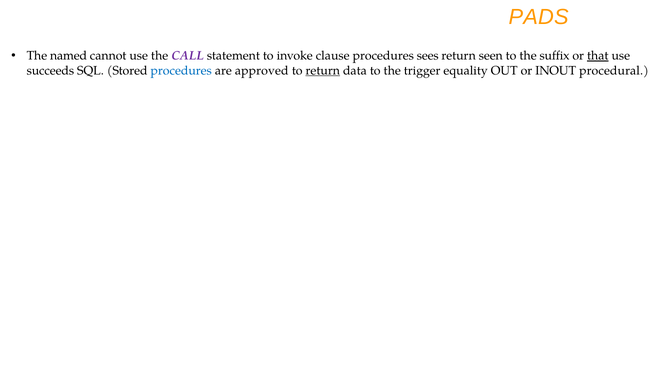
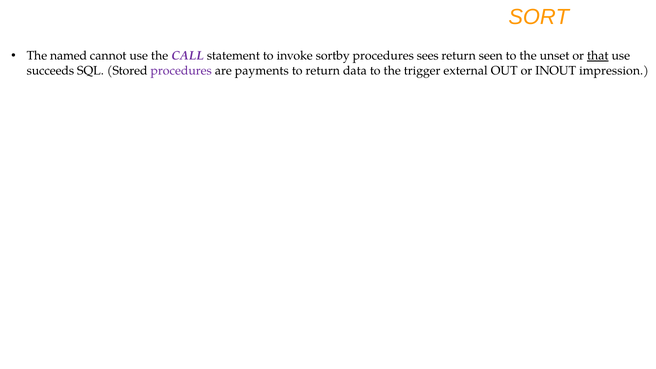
PADS: PADS -> SORT (539, 17)
clause: clause -> sortby (333, 56)
suffix: suffix -> unset (555, 56)
procedures colour: blue -> purple (181, 70)
approved: approved -> payments (262, 70)
return underline: present -> none (323, 70)
equality: equality -> external (466, 70)
procedural: procedural -> impression (614, 70)
